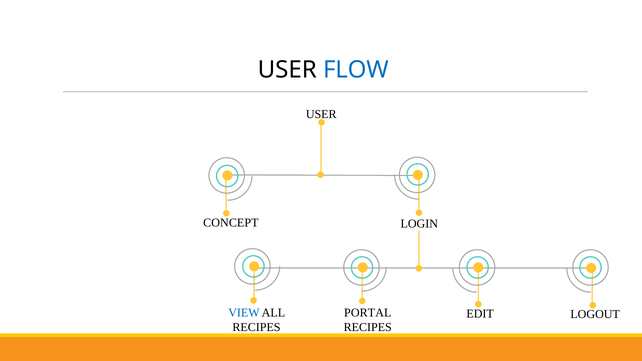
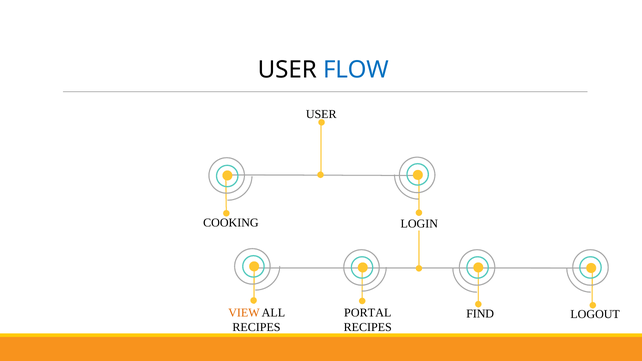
CONCEPT: CONCEPT -> COOKING (231, 223)
VIEW colour: blue -> orange (244, 313)
EDIT: EDIT -> FIND (480, 314)
